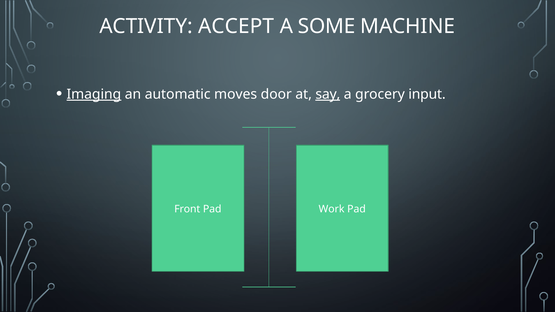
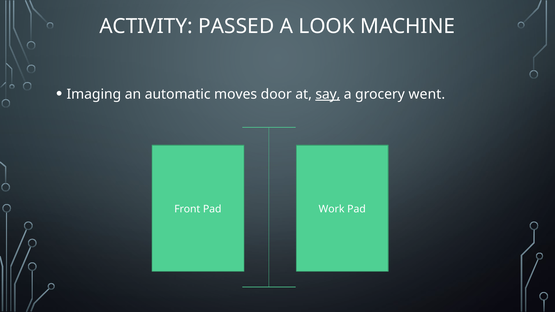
ACCEPT: ACCEPT -> PASSED (236, 26)
SOME: SOME -> LOOK (327, 26)
Imaging underline: present -> none (94, 94)
input: input -> went (427, 94)
